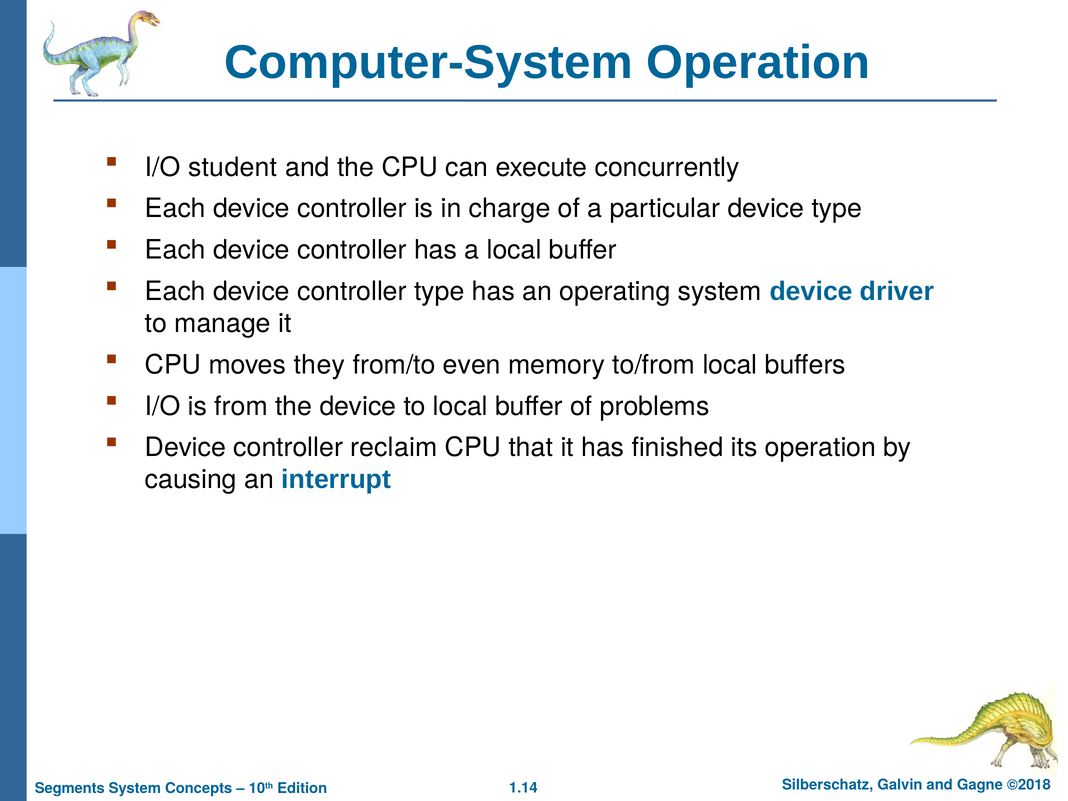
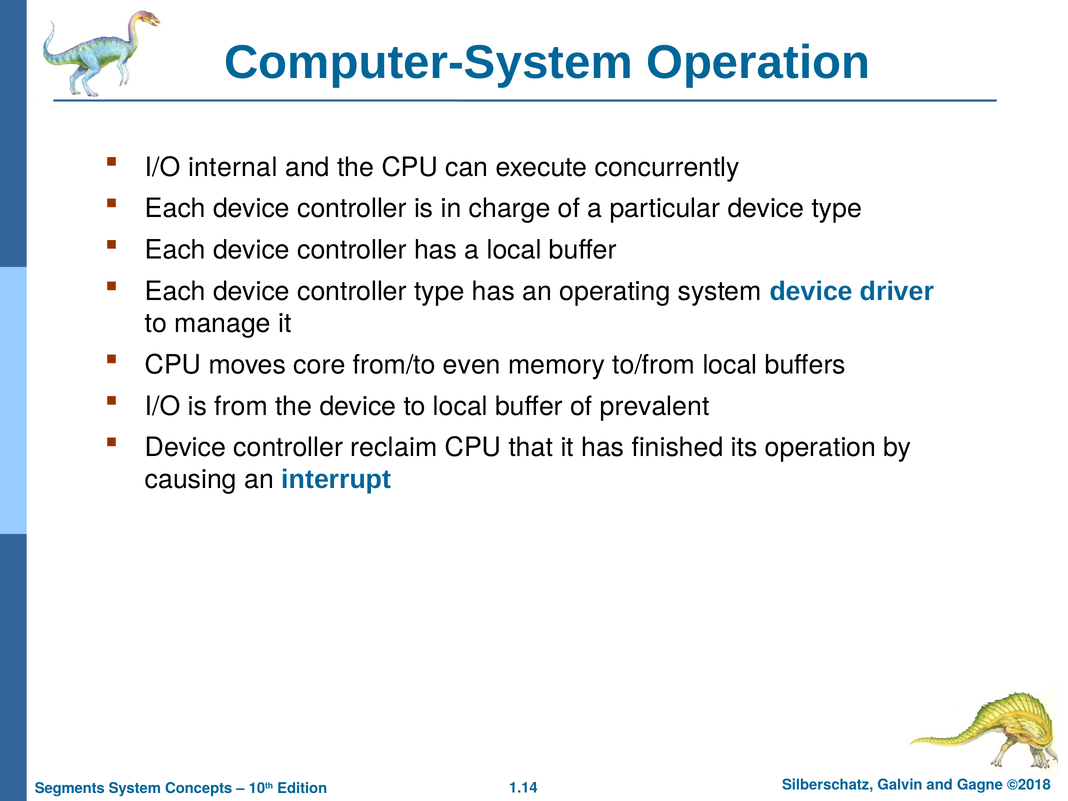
student: student -> internal (233, 167)
they: they -> core (319, 365)
problems: problems -> prevalent (655, 406)
